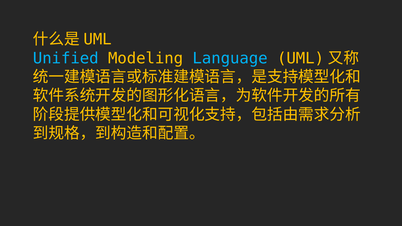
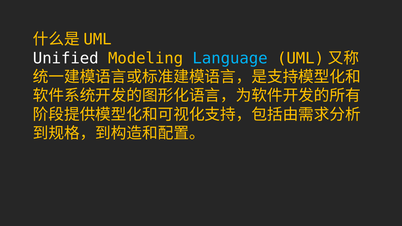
Unified colour: light blue -> white (66, 58)
